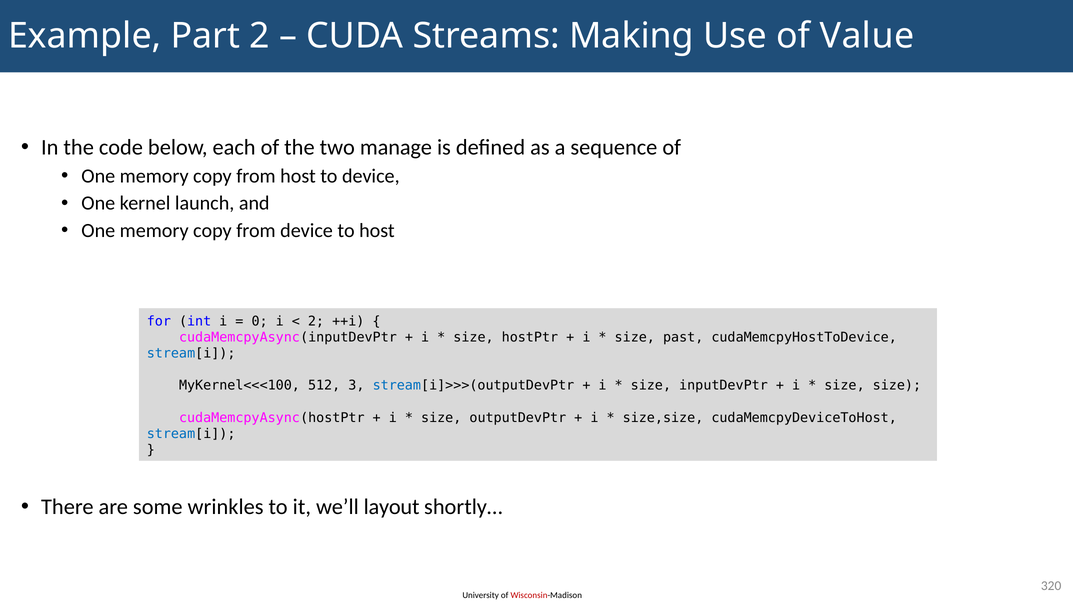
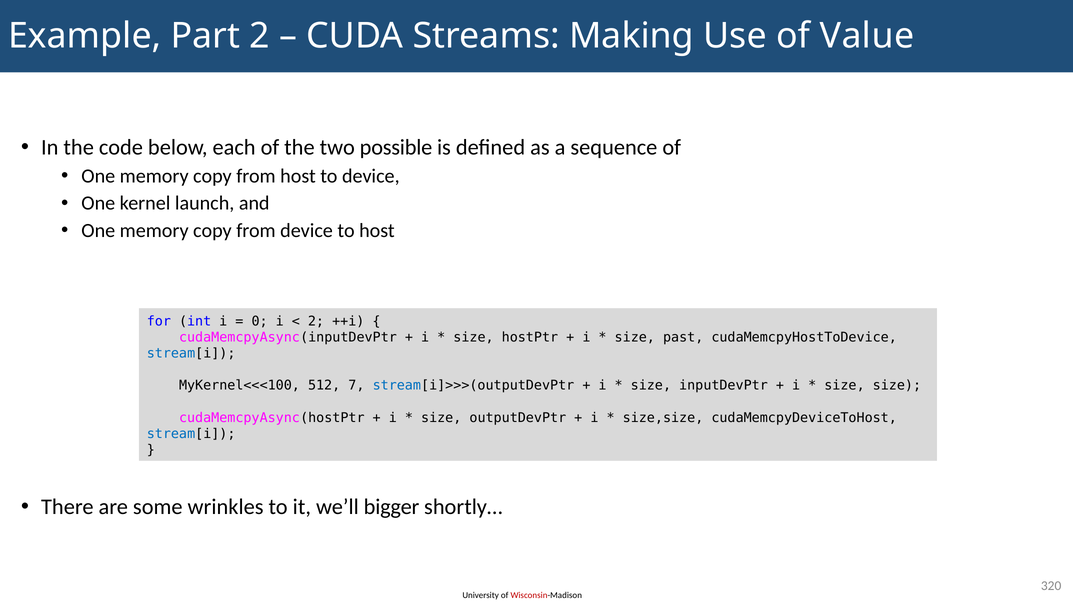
manage: manage -> possible (396, 148)
3: 3 -> 7 (356, 386)
layout: layout -> bigger (392, 507)
